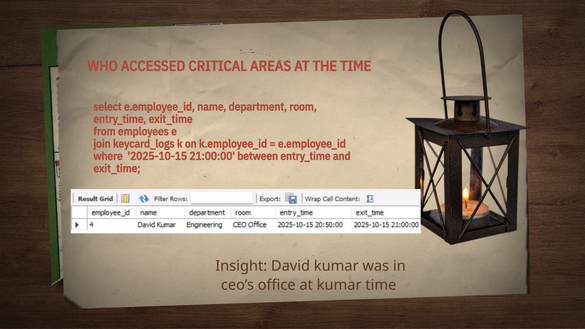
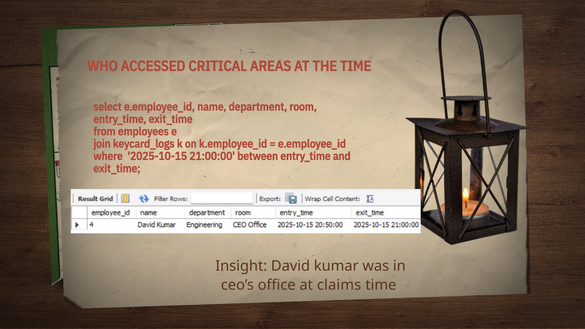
at kumar: kumar -> claims (339, 285)
